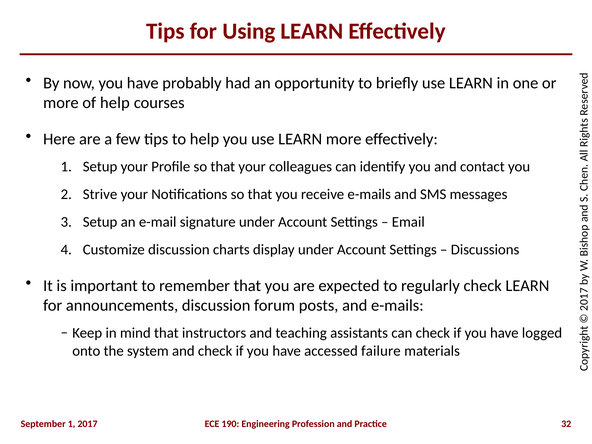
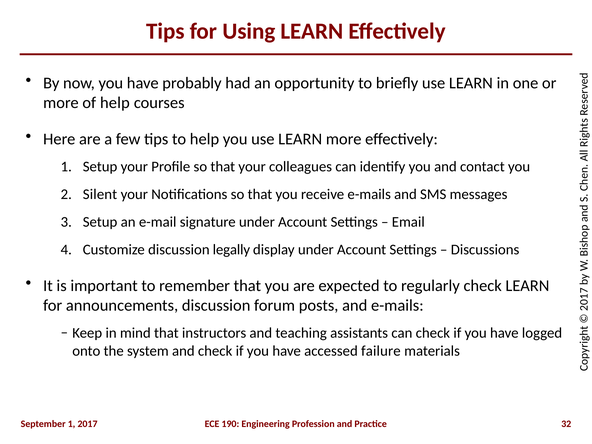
Strive: Strive -> Silent (100, 194)
charts: charts -> legally (231, 250)
